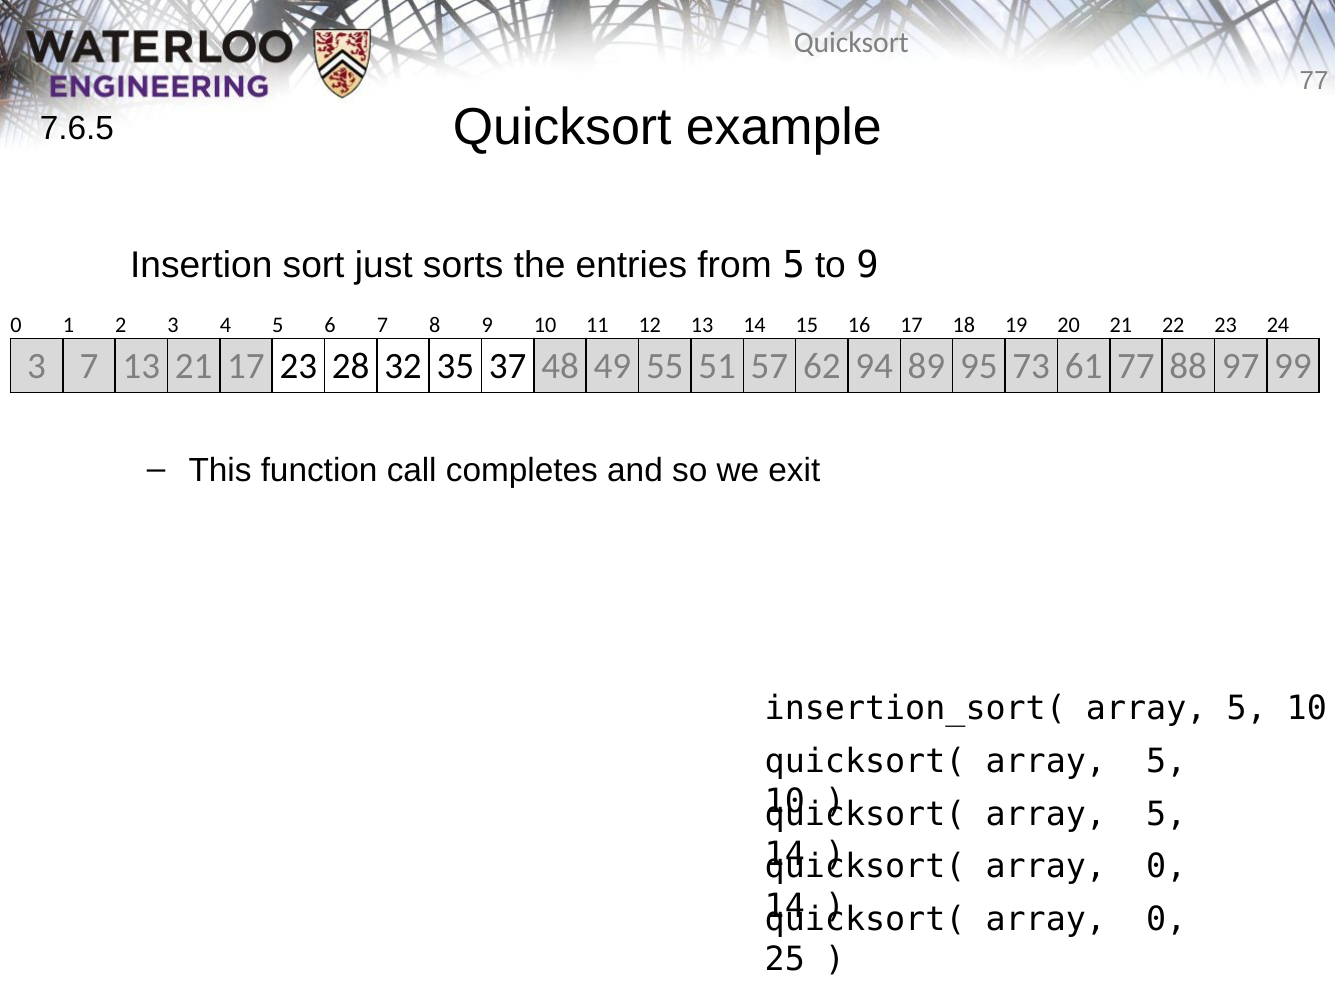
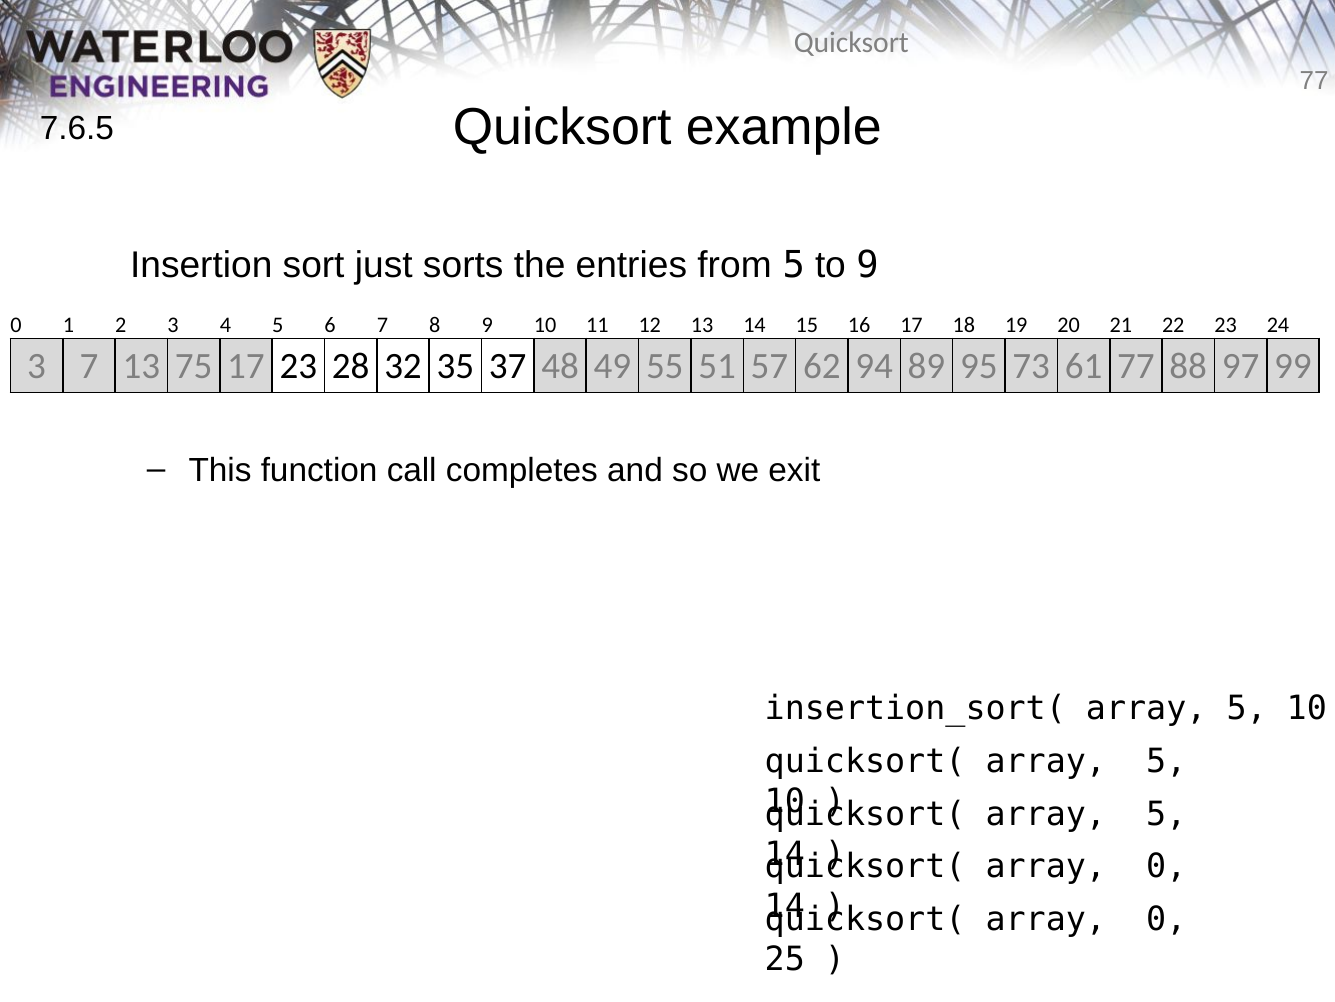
13 21: 21 -> 75 (194, 366)
